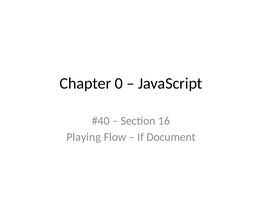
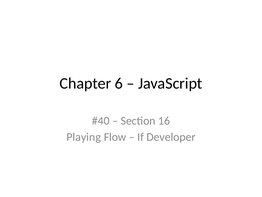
0: 0 -> 6 (119, 83)
Document: Document -> Developer (171, 137)
